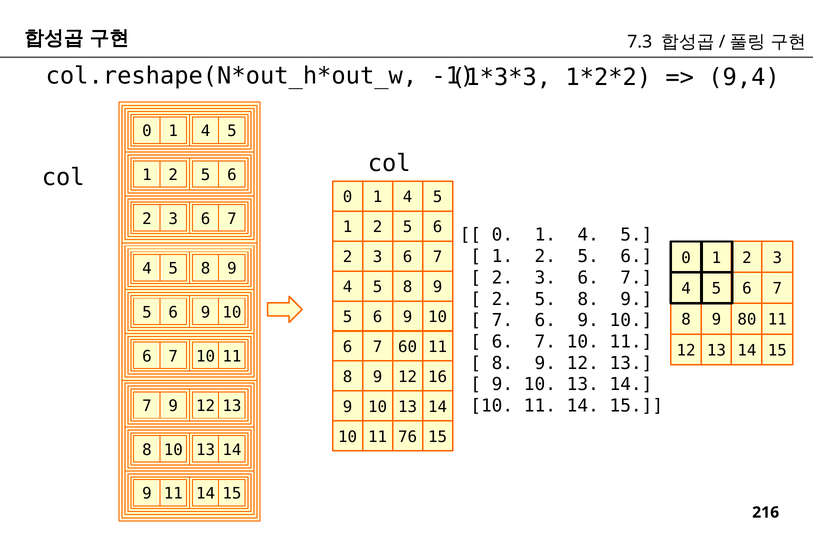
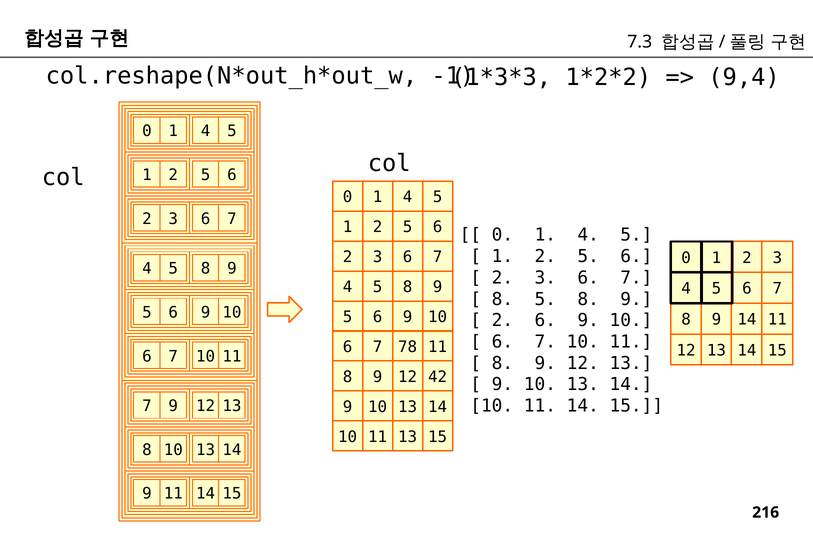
2: 2 -> 8 (502, 299)
7: 7 -> 2 (502, 320)
9 80: 80 -> 14 (747, 320)
60: 60 -> 78 (408, 347)
16: 16 -> 42 (438, 377)
11 76: 76 -> 13 (408, 437)
